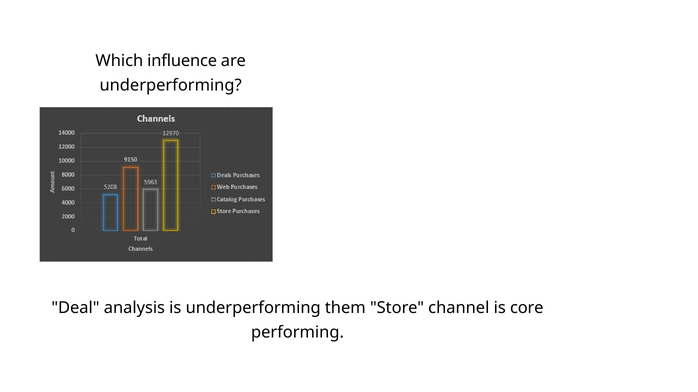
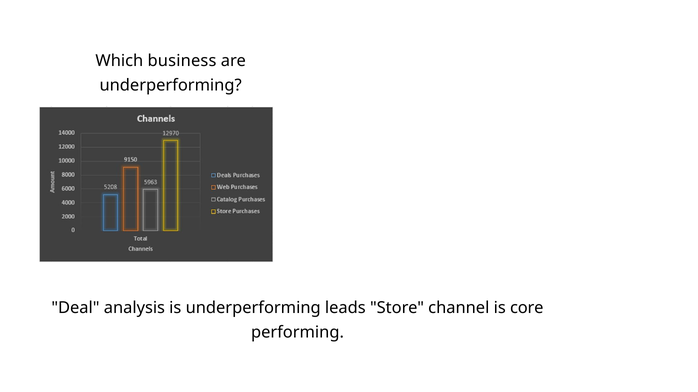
influence: influence -> business (182, 61)
them: them -> leads (345, 308)
